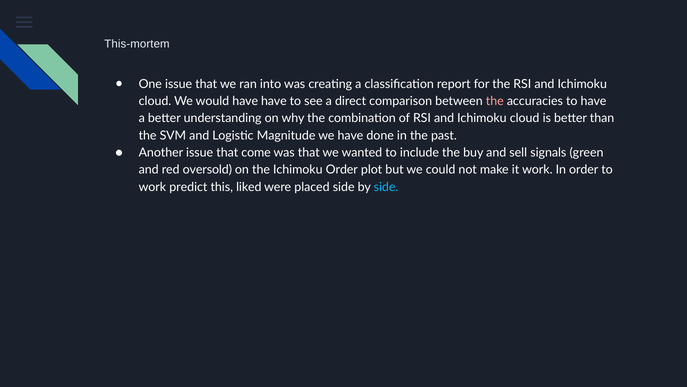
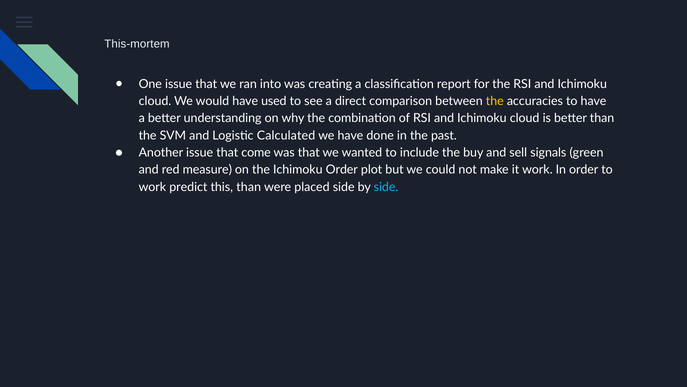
have have: have -> used (274, 101)
the colour: pink -> yellow (495, 101)
Magnitude: Magnitude -> Calculated (286, 135)
oversold: oversold -> measure (207, 170)
this liked: liked -> than (249, 187)
